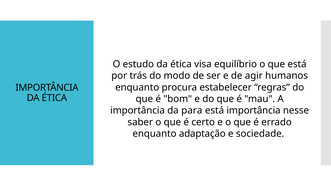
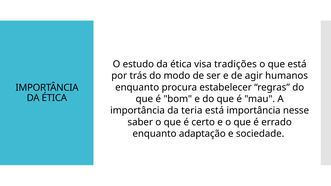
equilíbrio: equilíbrio -> tradições (235, 64)
para: para -> teria (192, 111)
